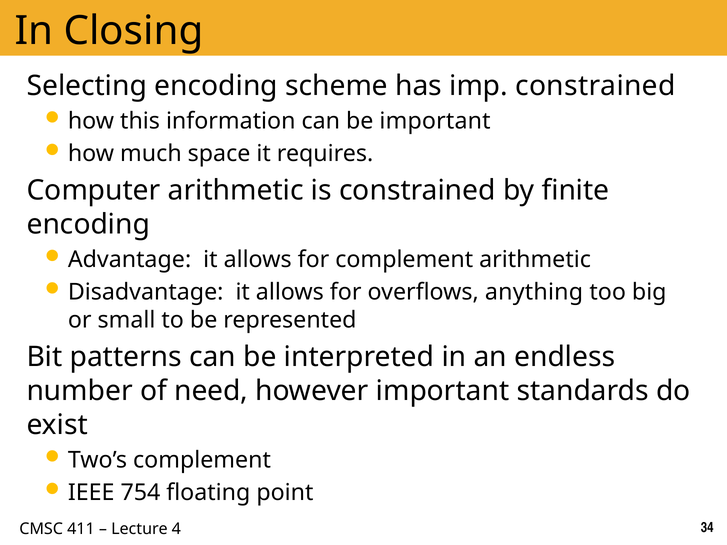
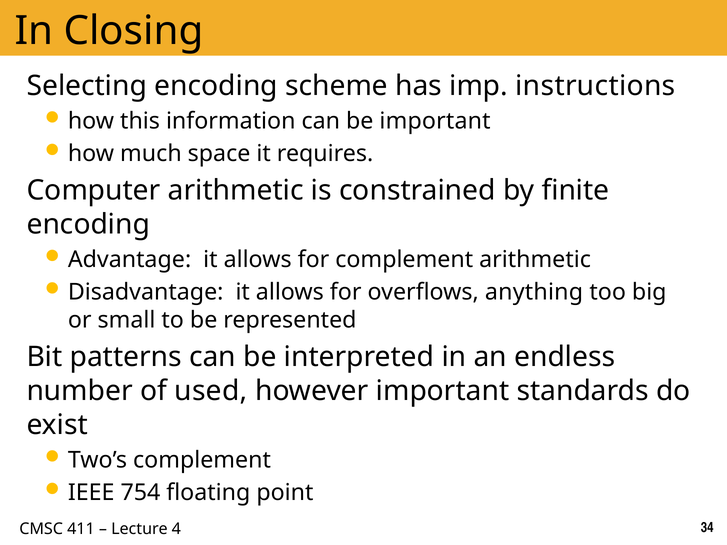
imp constrained: constrained -> instructions (595, 86)
need: need -> used (211, 391)
